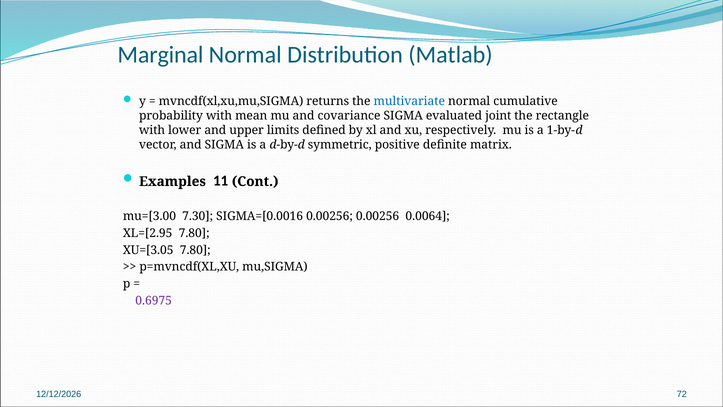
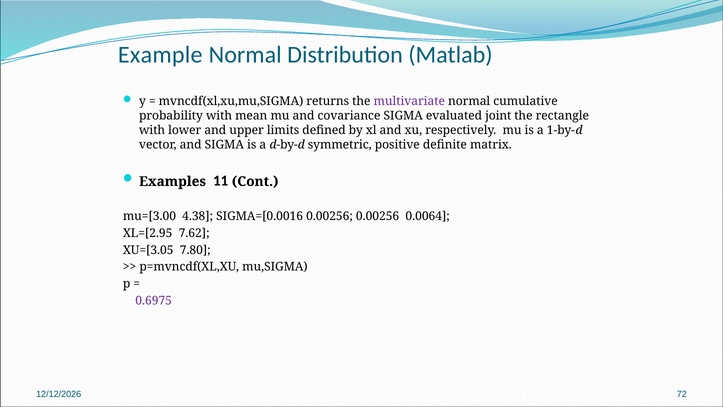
Marginal: Marginal -> Example (160, 55)
multivariate colour: blue -> purple (409, 101)
7.30: 7.30 -> 4.38 (198, 216)
XL=[2.95 7.80: 7.80 -> 7.62 (194, 233)
